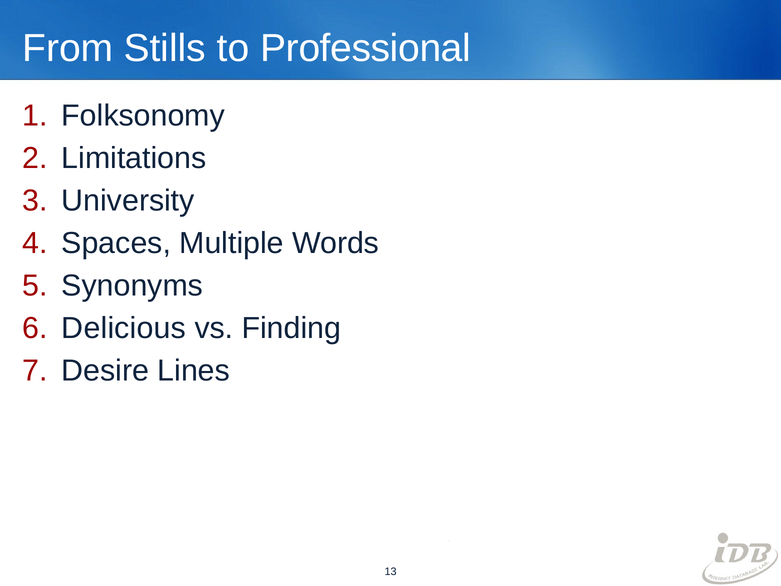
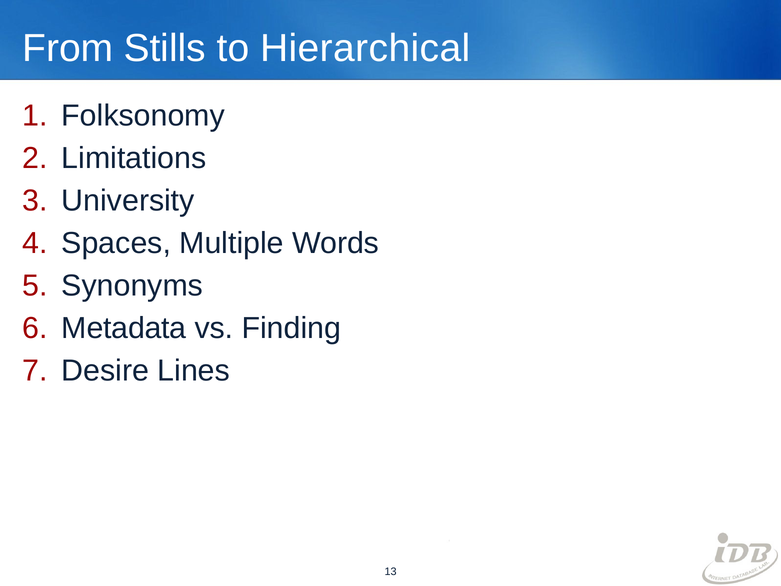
Professional: Professional -> Hierarchical (365, 48)
Delicious: Delicious -> Metadata (124, 328)
